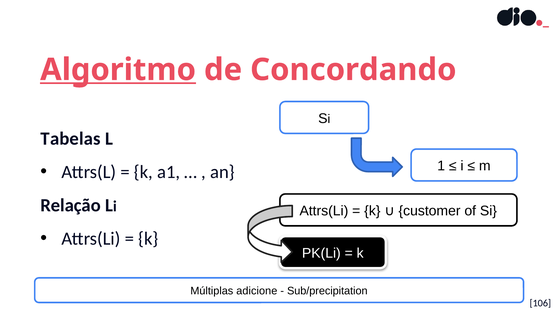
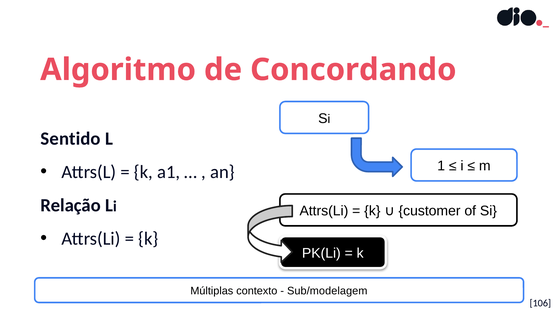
Algoritmo underline: present -> none (118, 70)
Tabelas: Tabelas -> Sentido (71, 138)
adicione: adicione -> contexto (257, 290)
Sub/precipitation: Sub/precipitation -> Sub/modelagem (327, 290)
